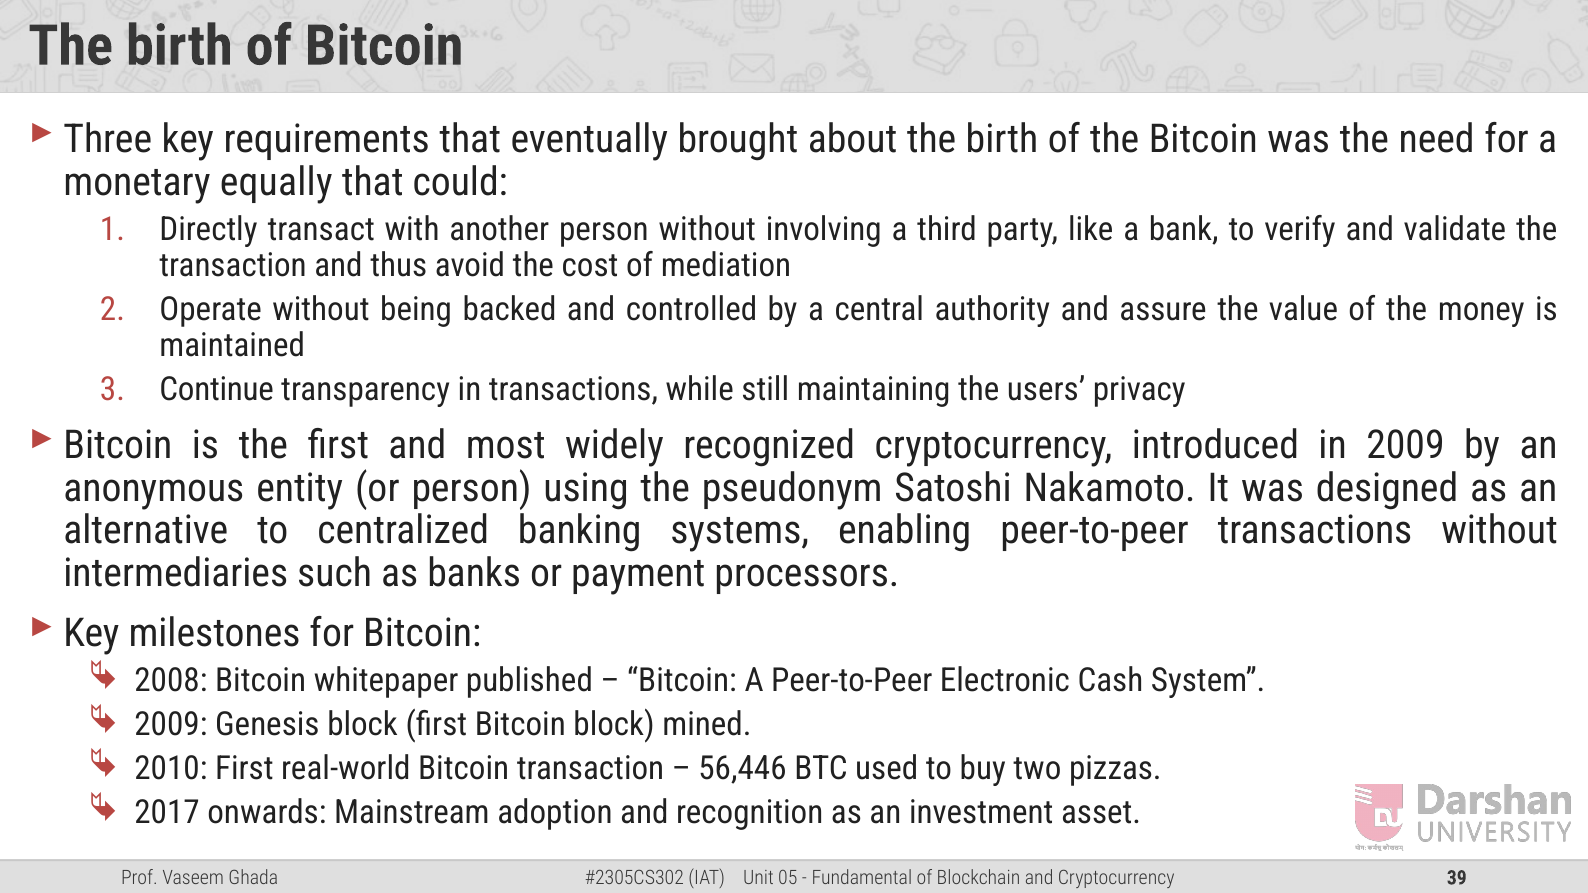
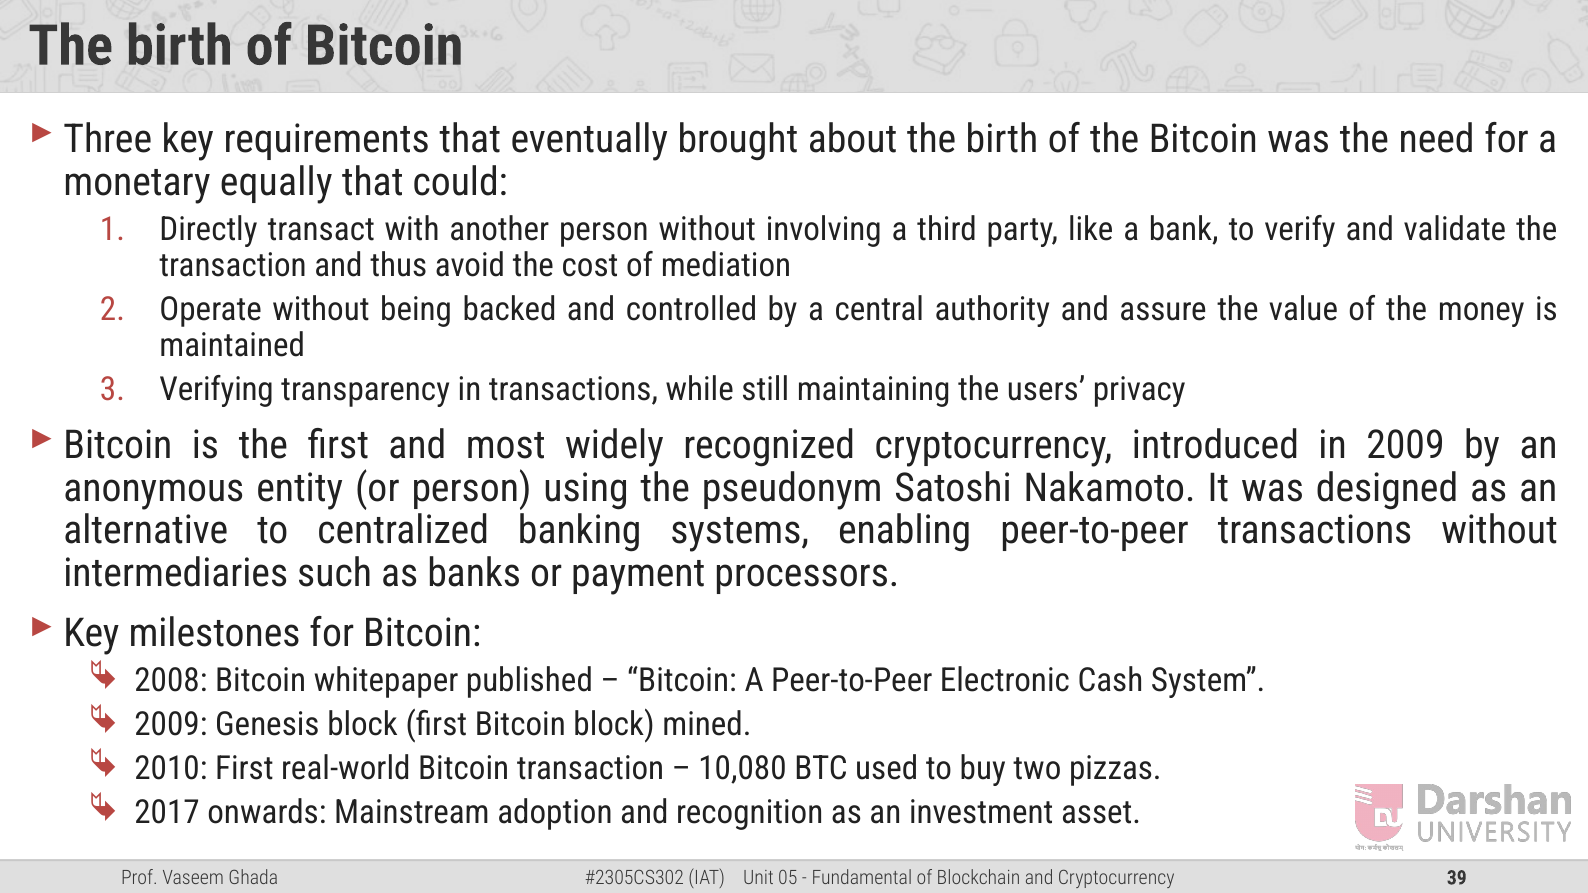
Continue: Continue -> Verifying (217, 389)
56,446: 56,446 -> 10,080 (743, 769)
